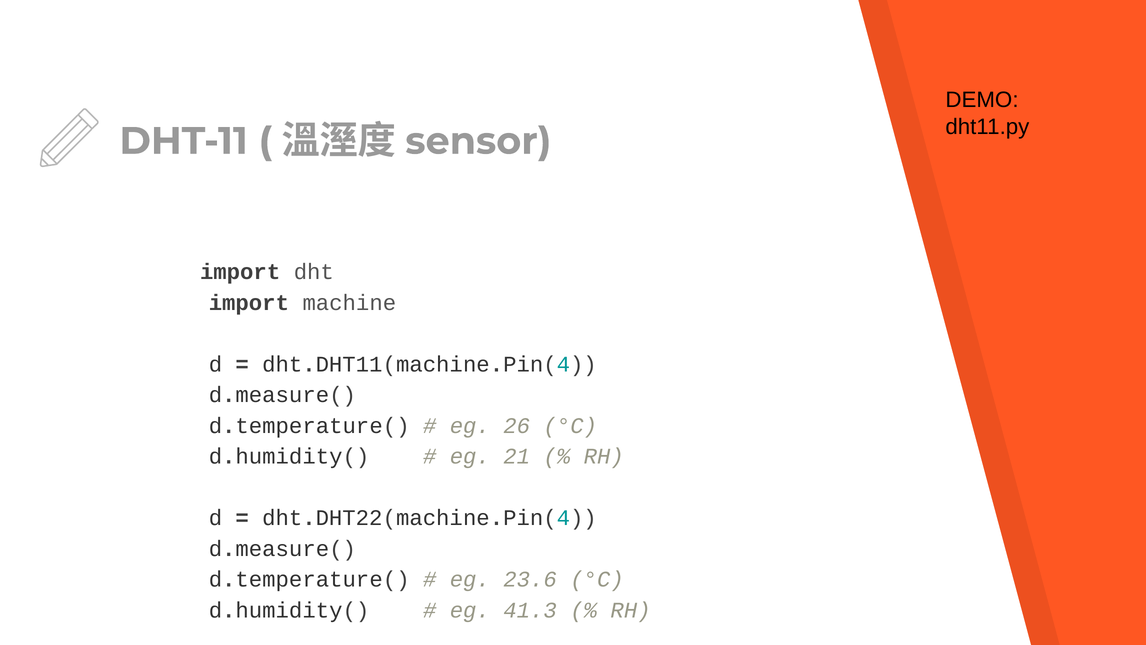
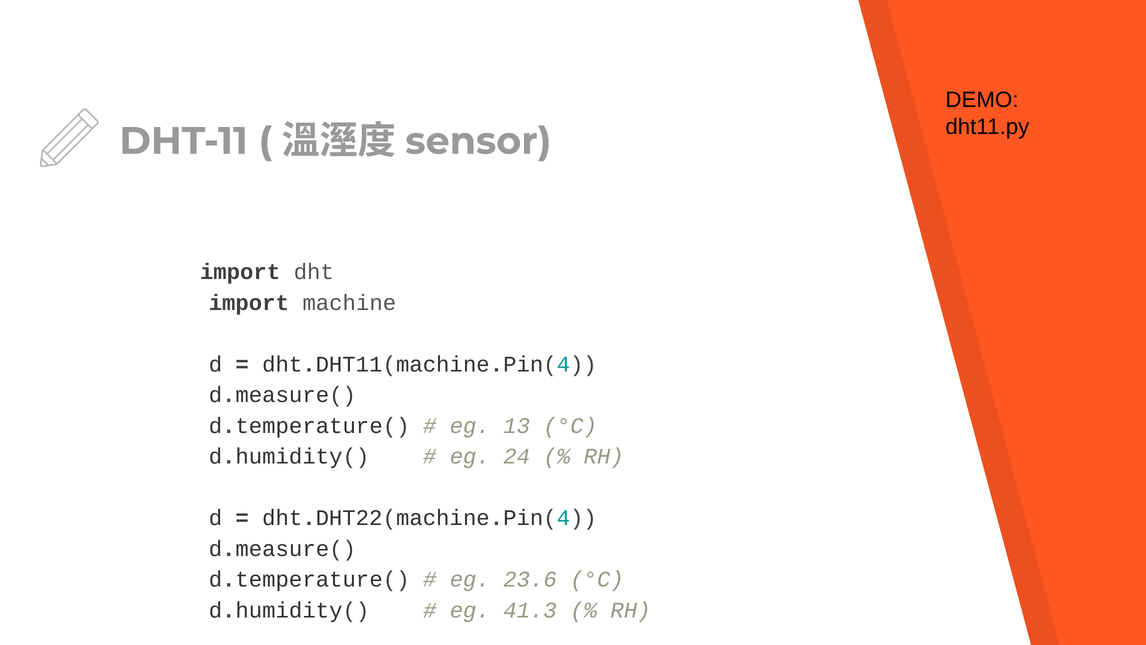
26: 26 -> 13 (517, 426)
21: 21 -> 24 (517, 456)
